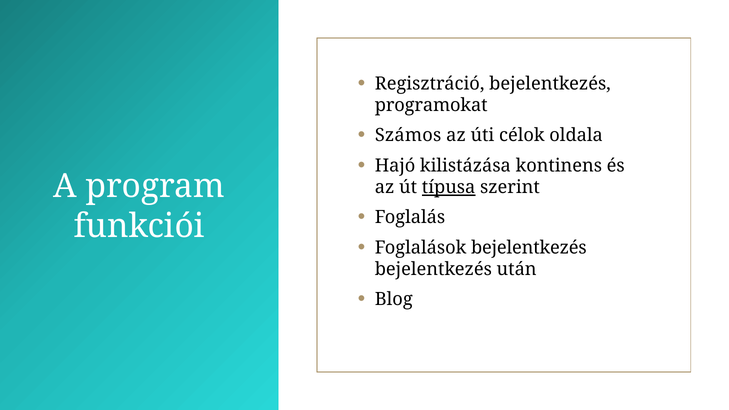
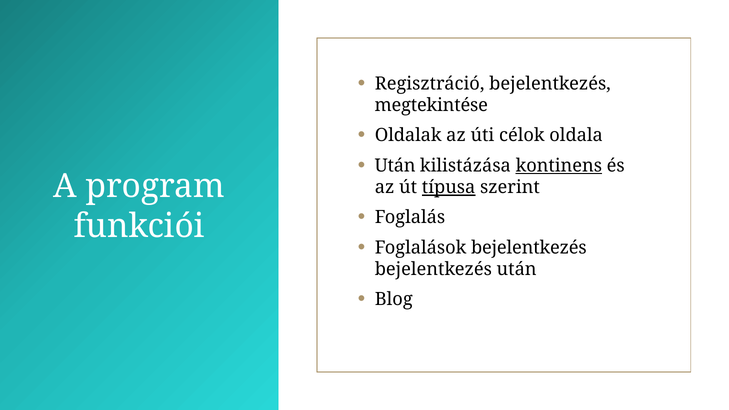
programokat: programokat -> megtekintése (431, 105)
Számos: Számos -> Oldalak (408, 135)
Hajó: Hajó -> Után (395, 166)
kontinens underline: none -> present (559, 166)
